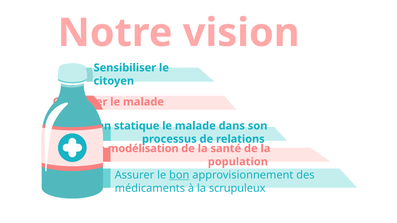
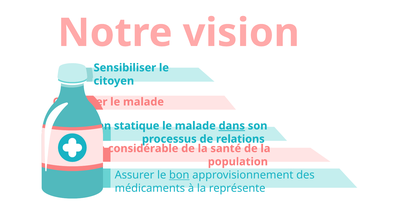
dans underline: none -> present (232, 126)
modélisation: modélisation -> considérable (143, 149)
scrupuleux: scrupuleux -> représente (237, 189)
